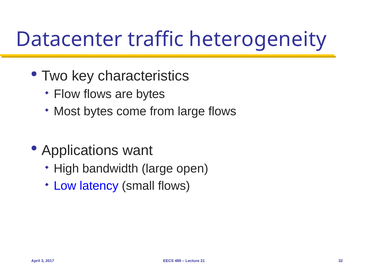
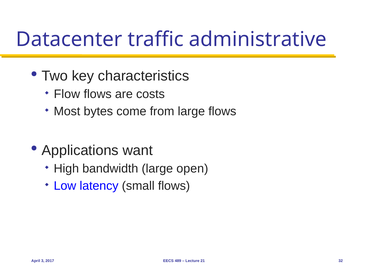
heterogeneity: heterogeneity -> administrative (258, 39)
are bytes: bytes -> costs (150, 94)
